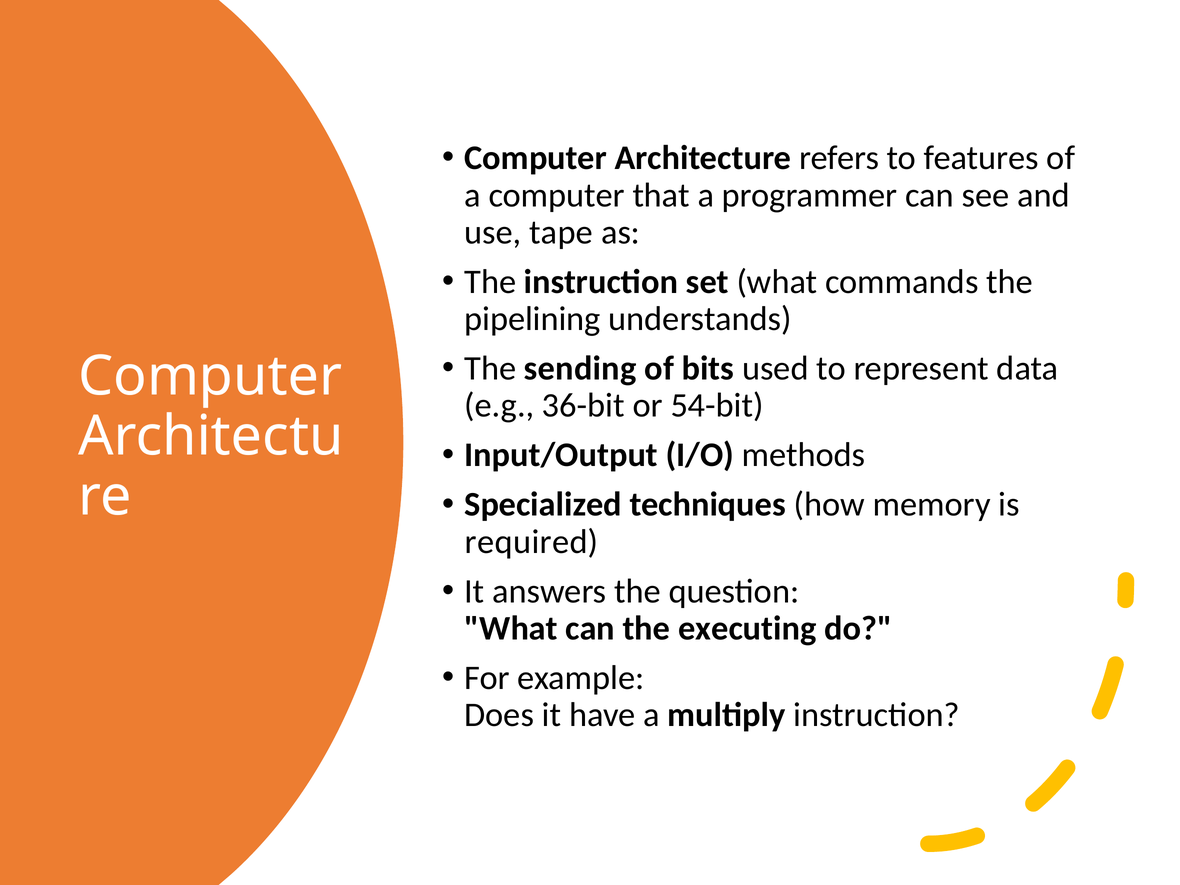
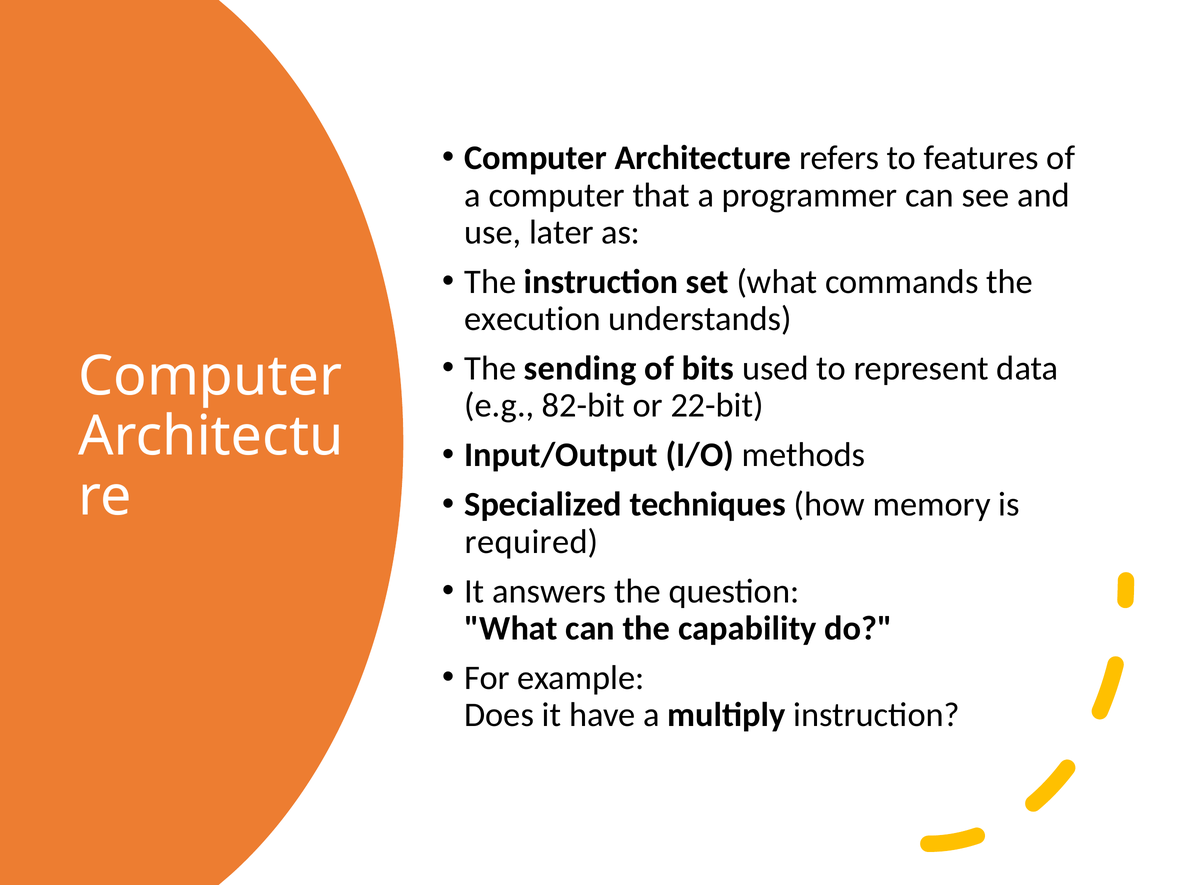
tape: tape -> later (561, 232)
pipelining: pipelining -> execution (532, 319)
36-bit: 36-bit -> 82-bit (583, 406)
54-bit: 54-bit -> 22-bit (717, 406)
executing: executing -> capability (747, 628)
